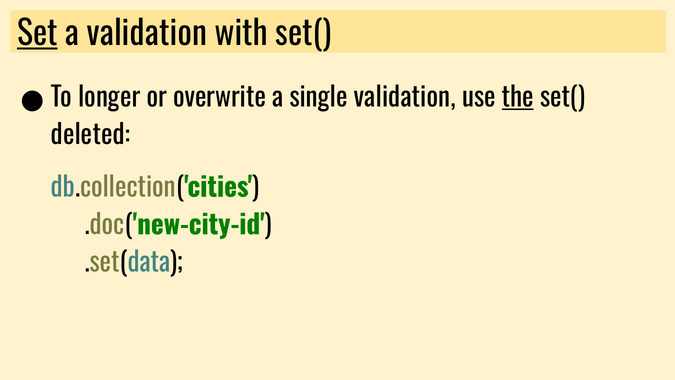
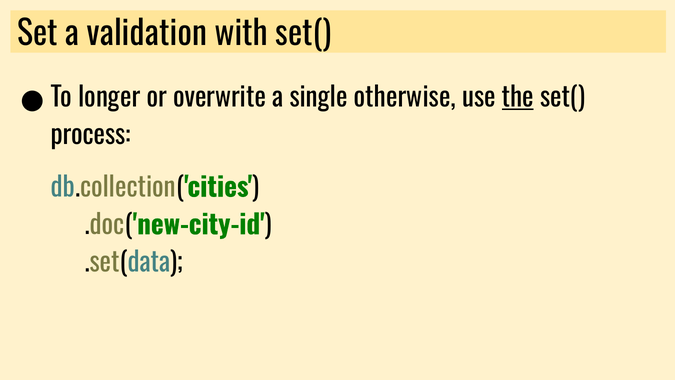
Set underline: present -> none (37, 34)
single validation: validation -> otherwise (405, 98)
deleted: deleted -> process (91, 135)
